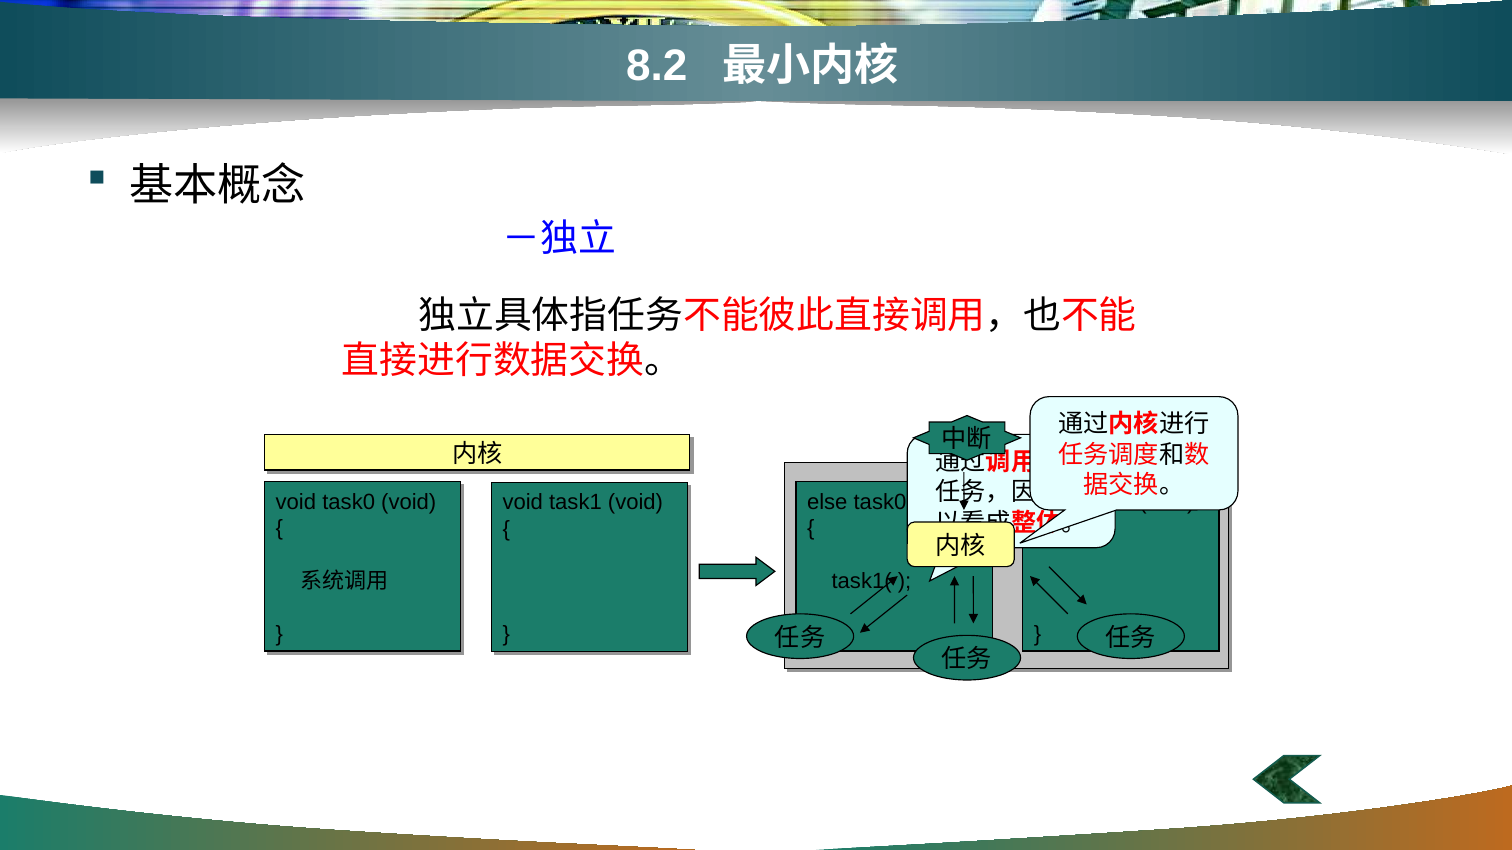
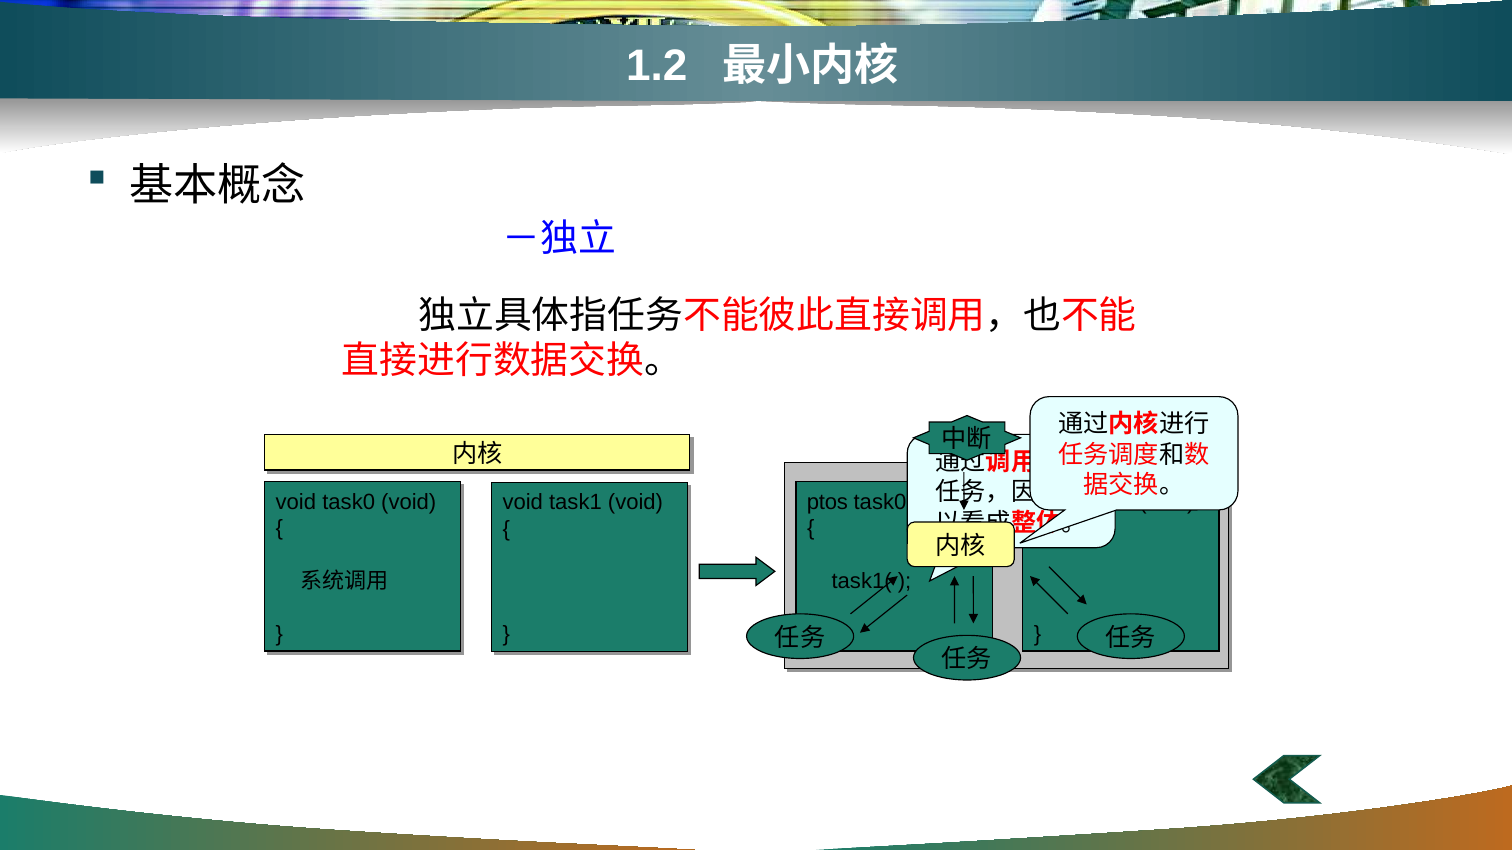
8.2: 8.2 -> 1.2 (657, 66)
else: else -> ptos (827, 502)
